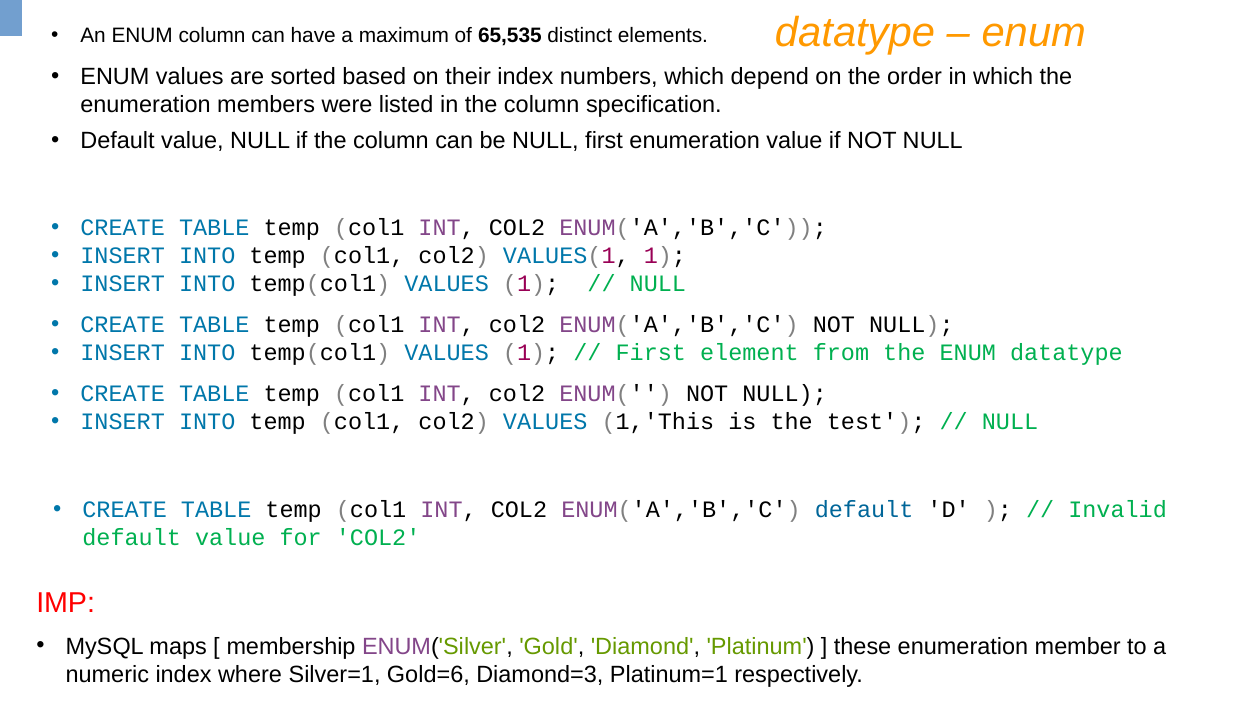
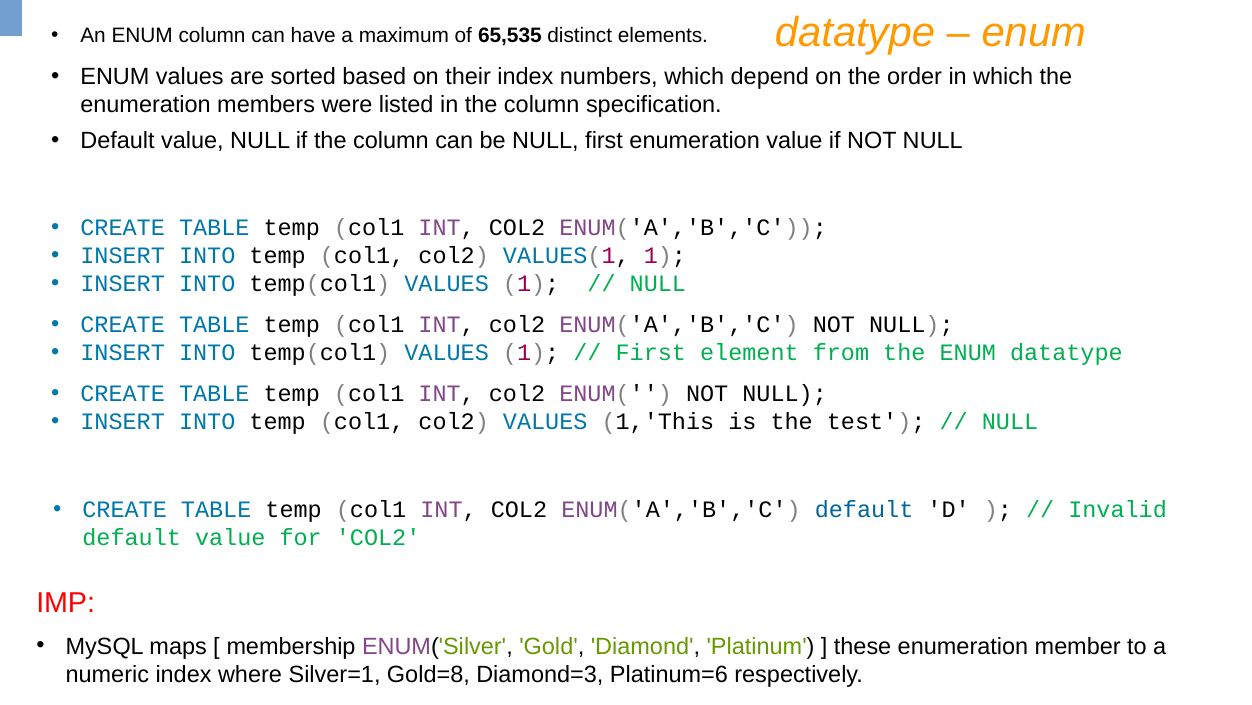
Gold=6: Gold=6 -> Gold=8 (428, 674)
Platinum=1: Platinum=1 -> Platinum=6 (669, 674)
